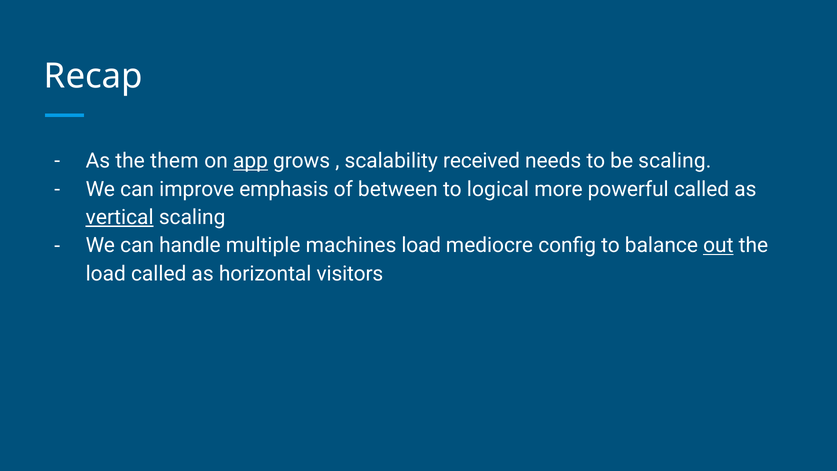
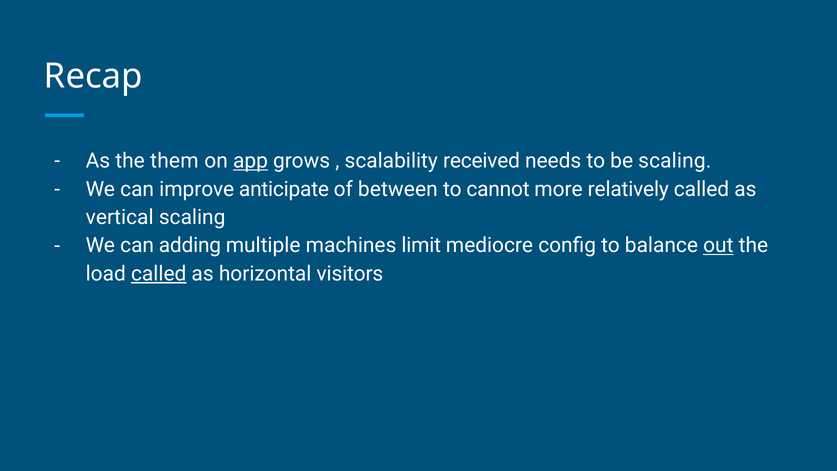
emphasis: emphasis -> anticipate (284, 189)
logical: logical -> cannot (498, 189)
powerful: powerful -> relatively (628, 189)
vertical underline: present -> none (120, 217)
handle: handle -> adding (190, 245)
machines load: load -> limit (421, 245)
called underline: none -> present (159, 274)
